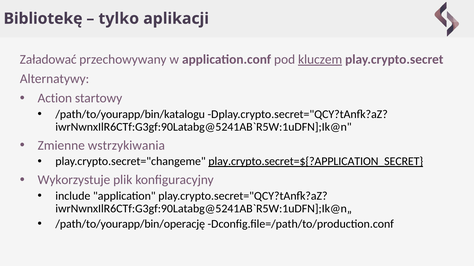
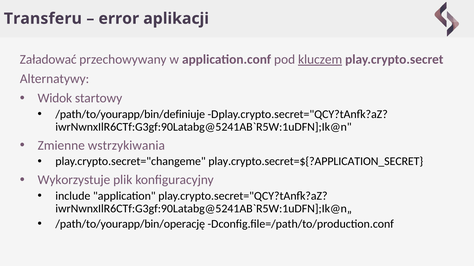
Bibliotekę: Bibliotekę -> Transferu (43, 19)
tylko: tylko -> error (119, 19)
Action: Action -> Widok (55, 98)
/path/to/yourapp/bin/katalogu: /path/to/yourapp/bin/katalogu -> /path/to/yourapp/bin/definiuje (130, 114)
play.crypto.secret=${?APPLICATION_SECRET underline: present -> none (316, 162)
